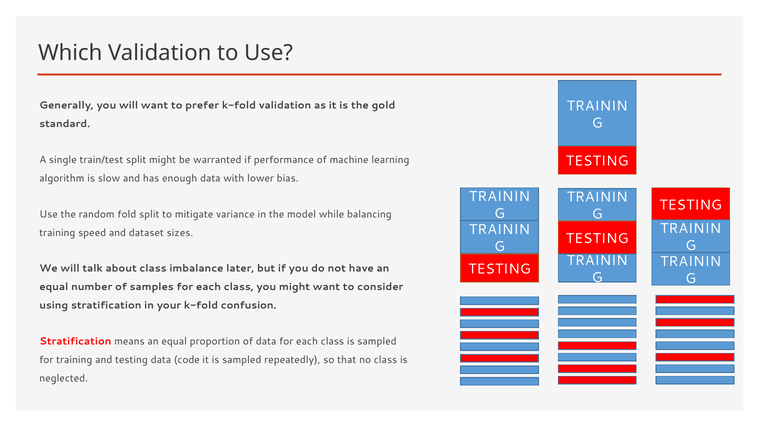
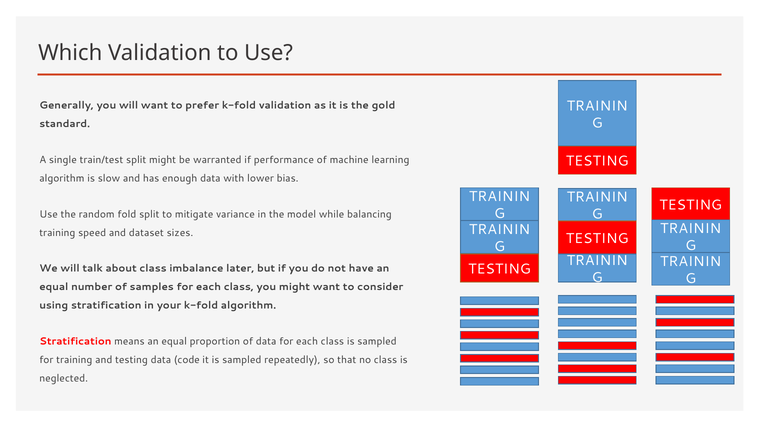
k-fold confusion: confusion -> algorithm (248, 306)
